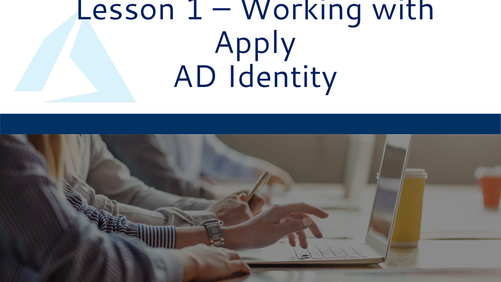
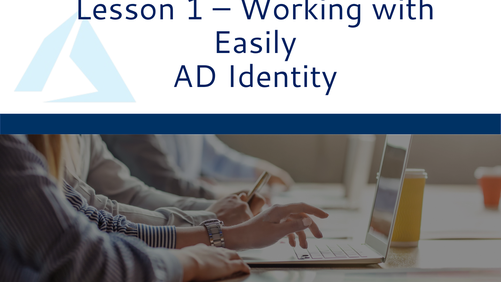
Apply: Apply -> Easily (255, 43)
